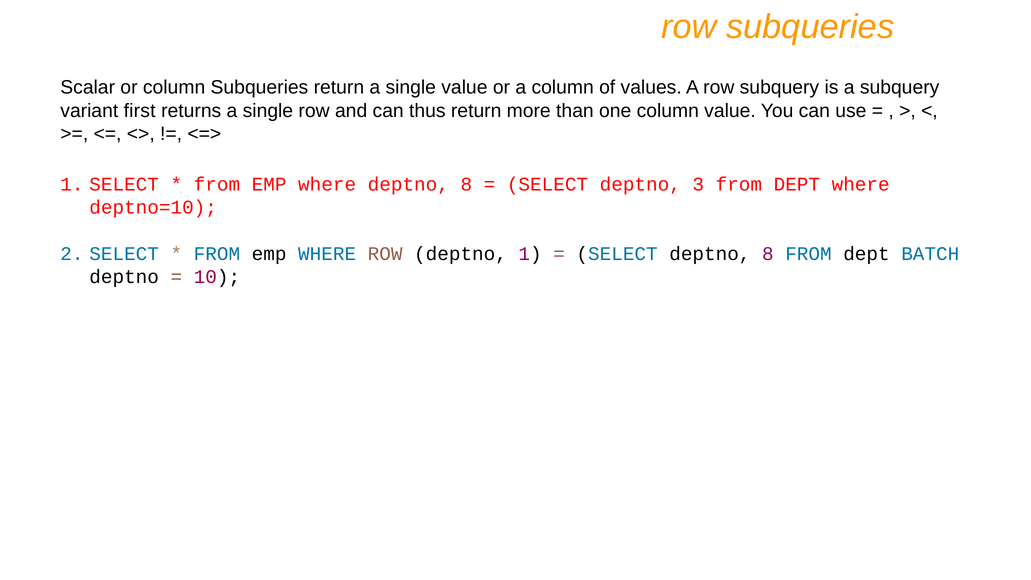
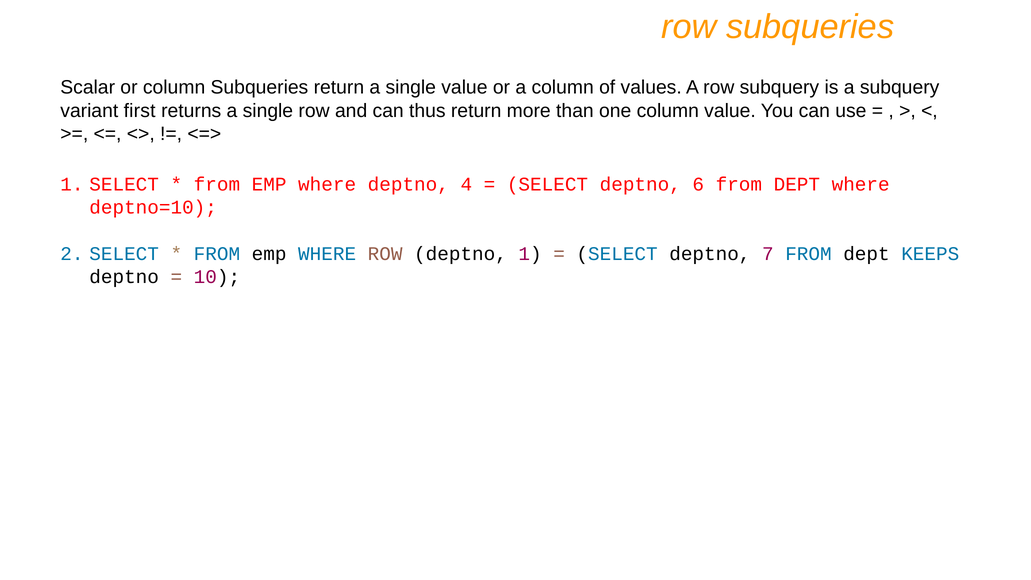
where deptno 8: 8 -> 4 (466, 184)
3: 3 -> 6 (698, 184)
SELECT deptno 8: 8 -> 7 (768, 254)
BATCH: BATCH -> KEEPS (930, 254)
